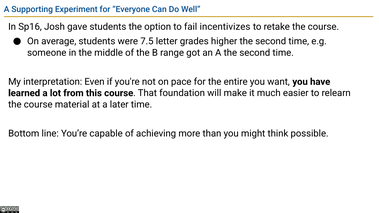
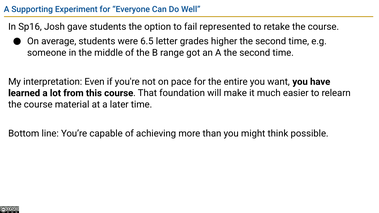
incentivizes: incentivizes -> represented (225, 27)
7.5: 7.5 -> 6.5 (147, 41)
